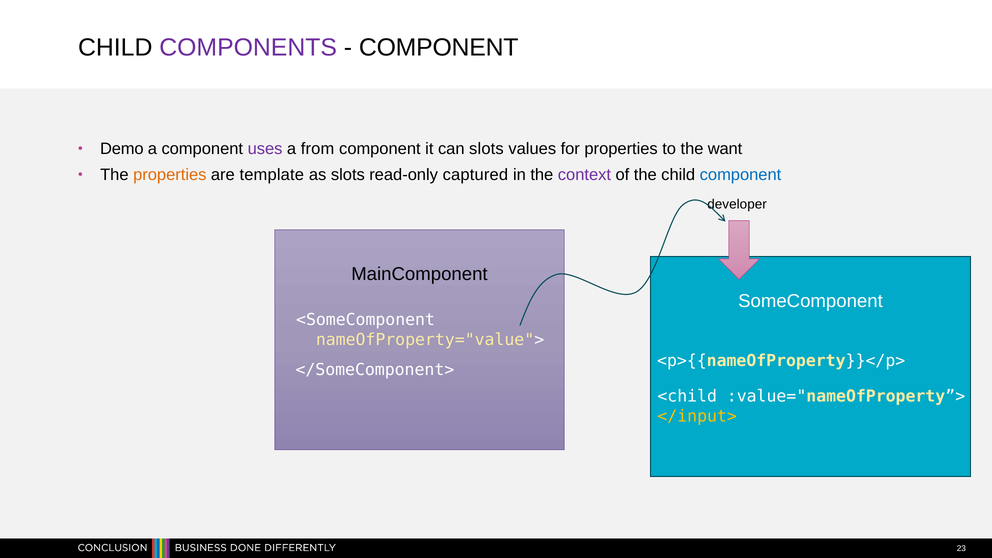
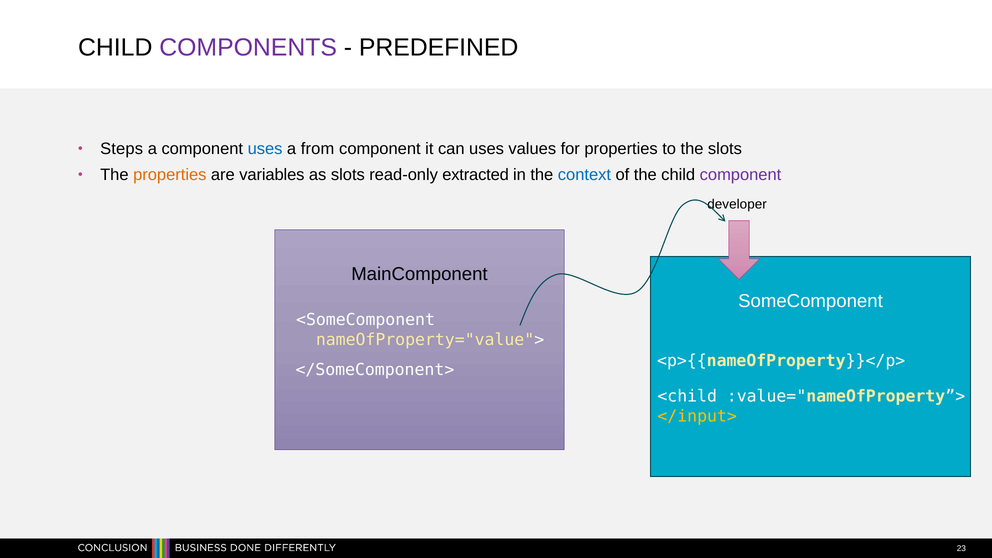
COMPONENT: COMPONENT -> PREDEFINED (439, 47)
Demo: Demo -> Steps (122, 149)
uses colour: purple -> blue (265, 149)
can slots: slots -> uses (487, 149)
the want: want -> slots (725, 149)
template: template -> variables (272, 175)
captured: captured -> extracted (476, 175)
context colour: purple -> blue (584, 175)
component colour: blue -> purple (741, 175)
